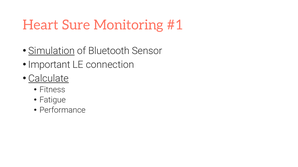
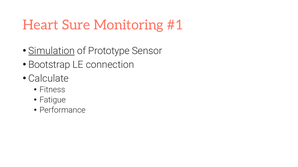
Bluetooth: Bluetooth -> Prototype (109, 51)
Important: Important -> Bootstrap (49, 65)
Calculate underline: present -> none (49, 79)
